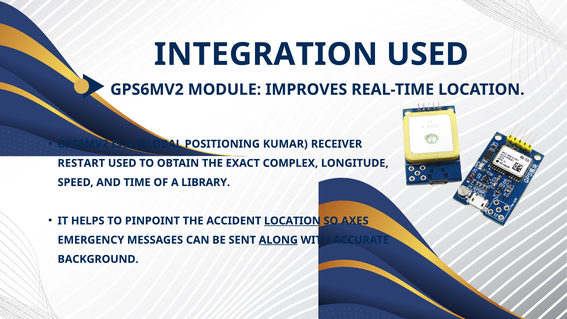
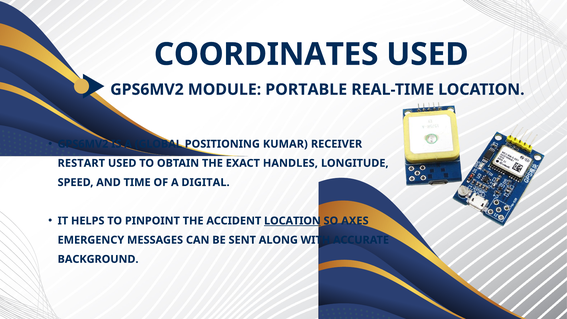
INTEGRATION: INTEGRATION -> COORDINATES (266, 54)
IMPROVES: IMPROVES -> PORTABLE (306, 90)
COMPLEX: COMPLEX -> HANDLES (290, 163)
LIBRARY: LIBRARY -> DIGITAL (206, 182)
ALONG underline: present -> none (278, 240)
